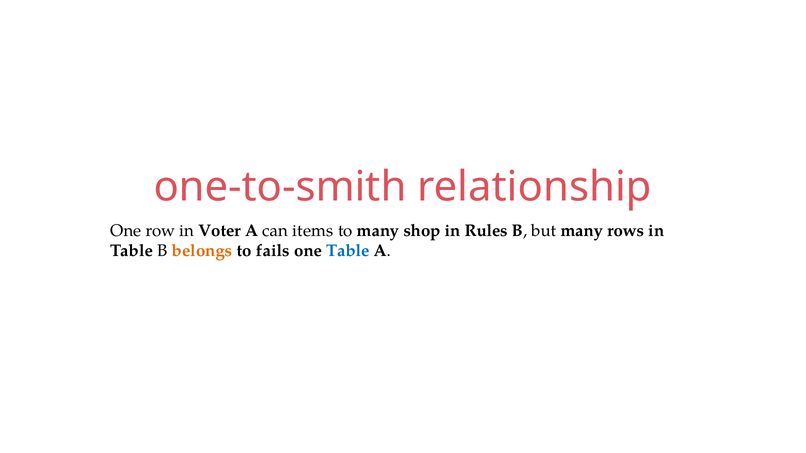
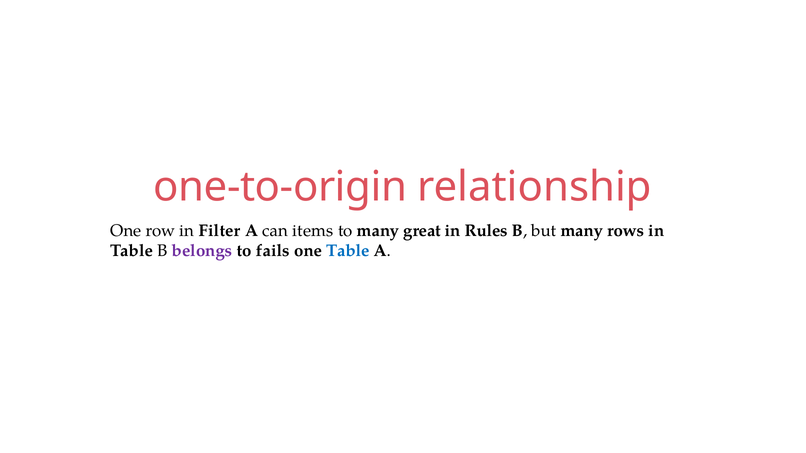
one-to-smith: one-to-smith -> one-to-origin (280, 187)
Voter: Voter -> Filter (219, 231)
shop: shop -> great (422, 231)
belongs colour: orange -> purple (202, 251)
